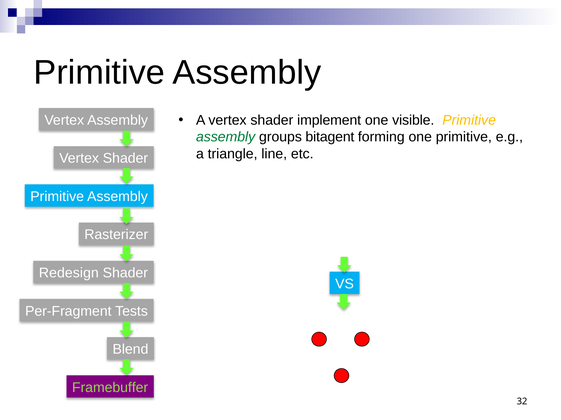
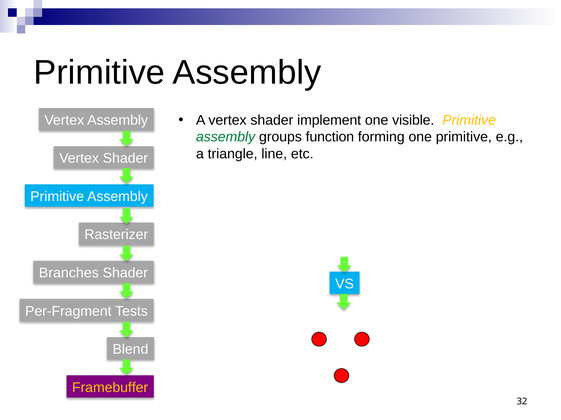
bitagent: bitagent -> function (330, 137)
Redesign: Redesign -> Branches (69, 273)
Framebuffer colour: light green -> yellow (110, 388)
